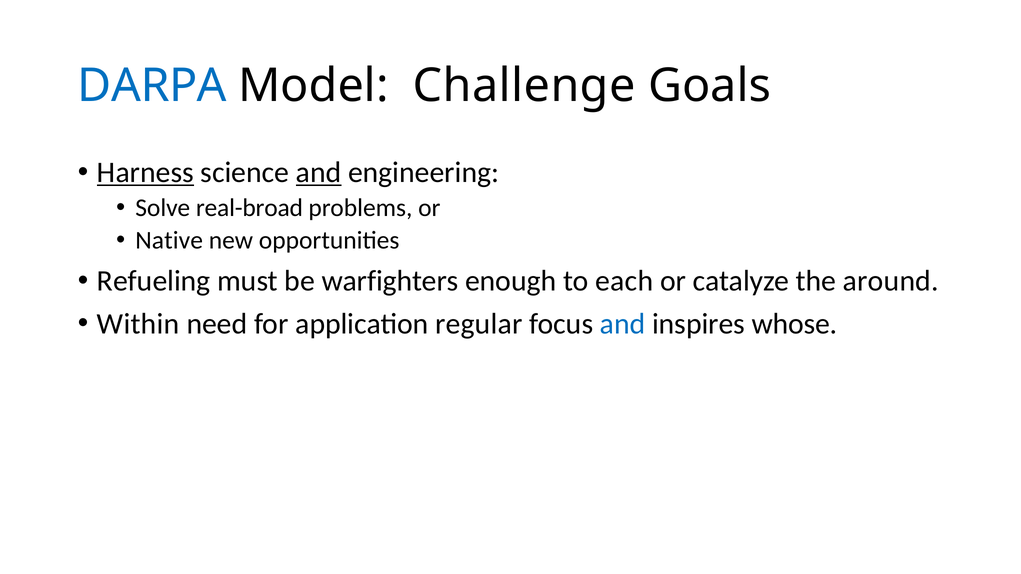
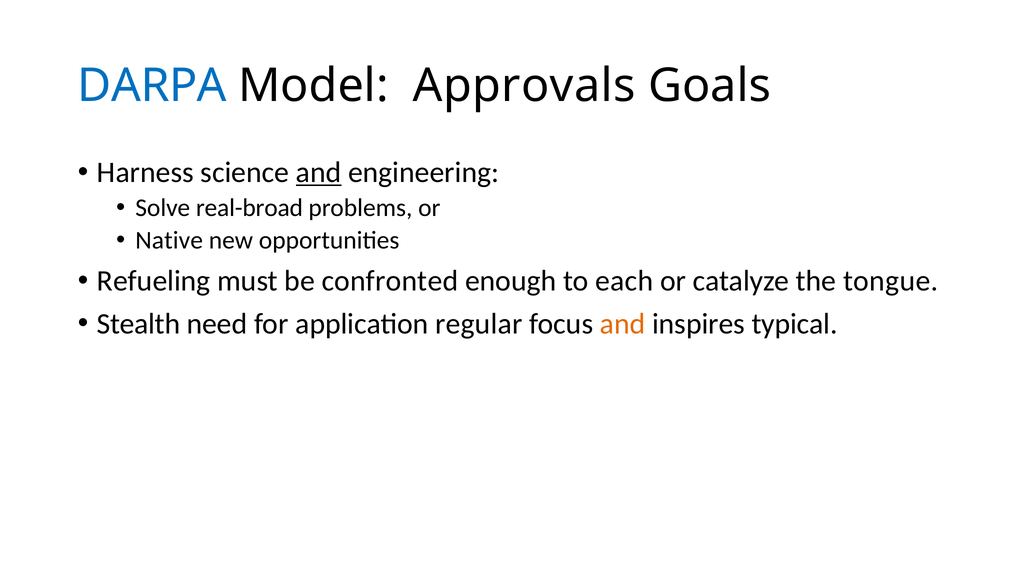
Challenge: Challenge -> Approvals (524, 86)
Harness underline: present -> none (145, 173)
warfighters: warfighters -> confronted (390, 281)
around: around -> tongue (891, 281)
Within: Within -> Stealth (139, 324)
and colour: blue -> orange (623, 324)
whose: whose -> typical (795, 324)
